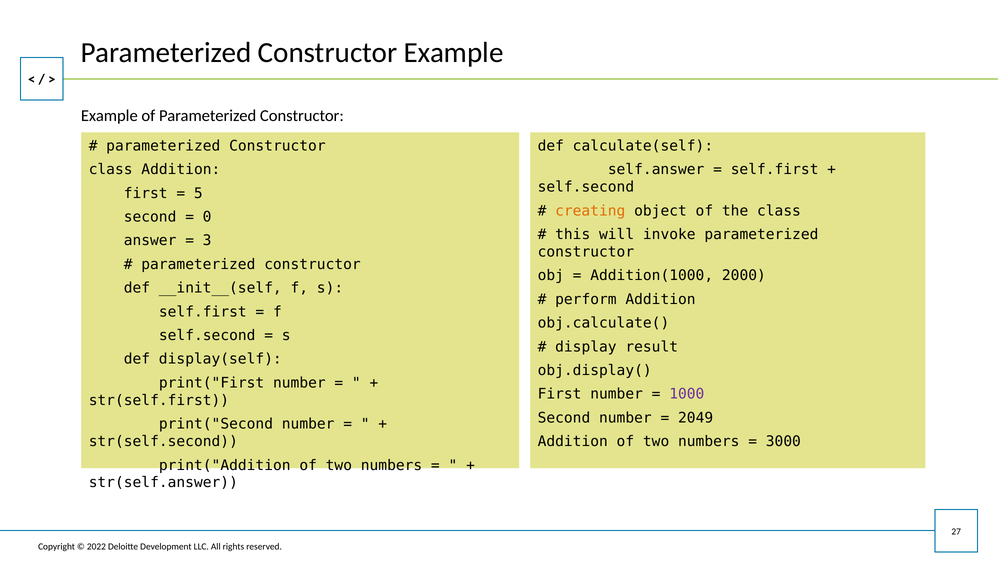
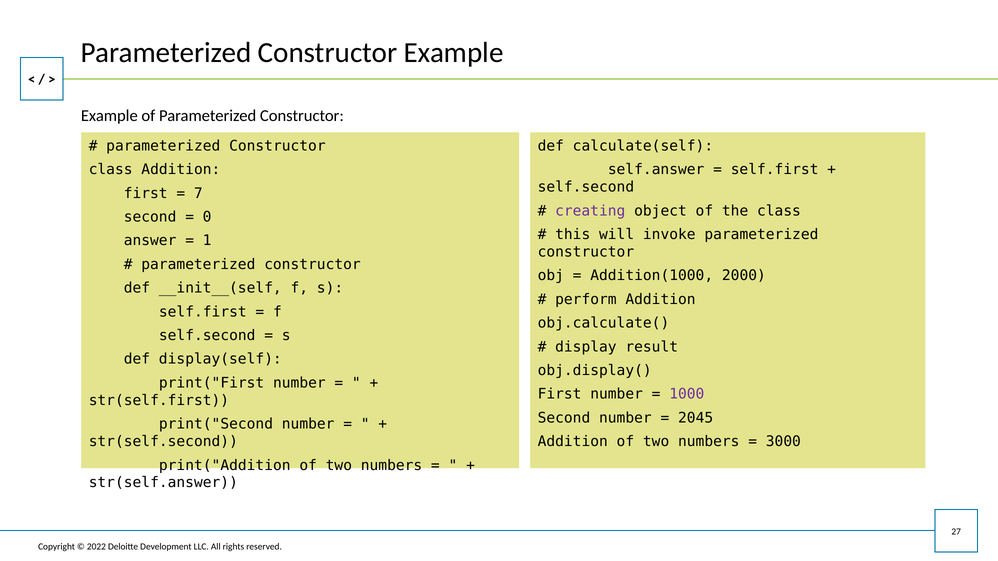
5: 5 -> 7 (198, 193)
creating colour: orange -> purple (590, 211)
3: 3 -> 1 (207, 241)
2049: 2049 -> 2045 (696, 418)
